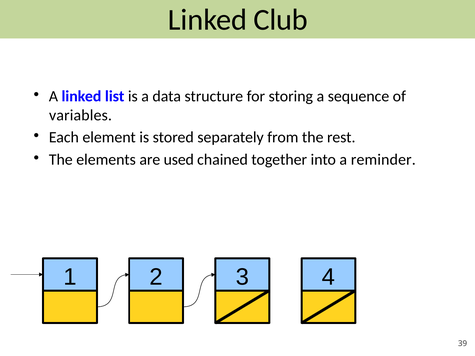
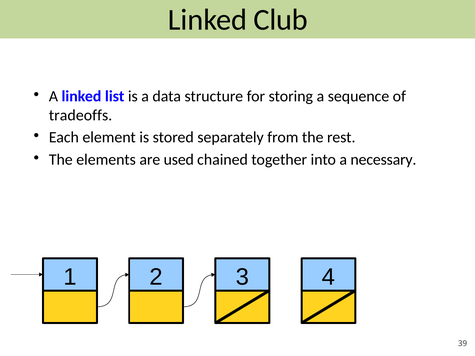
variables: variables -> tradeoffs (81, 115)
reminder: reminder -> necessary (383, 160)
